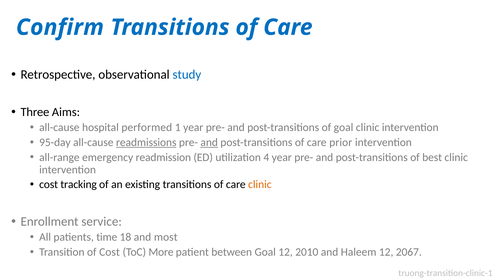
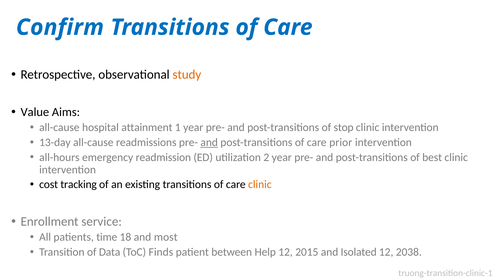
study colour: blue -> orange (187, 74)
Three: Three -> Value (35, 112)
performed: performed -> attainment (147, 127)
of goal: goal -> stop (344, 127)
95-day: 95-day -> 13-day (55, 142)
readmissions underline: present -> none (146, 142)
all-range: all-range -> all-hours (59, 157)
4: 4 -> 2 (266, 157)
of Cost: Cost -> Data (110, 252)
More: More -> Finds (161, 252)
between Goal: Goal -> Help (265, 252)
2010: 2010 -> 2015 (307, 252)
Haleem: Haleem -> Isolated (359, 252)
2067: 2067 -> 2038 (409, 252)
